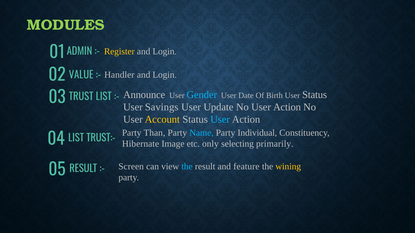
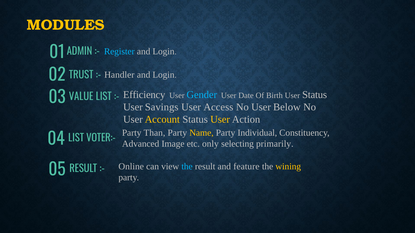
MODULES colour: light green -> yellow (66, 25)
Register colour: yellow -> light blue (119, 51)
VALUE: VALUE -> TRUST (81, 75)
TRUST: TRUST -> VALUE (81, 97)
Announce: Announce -> Efficiency (144, 95)
Update: Update -> Access (218, 107)
No User Action: Action -> Below (287, 107)
User colour: light blue -> yellow (220, 120)
Name colour: light blue -> yellow (201, 133)
TRUST:-: TRUST:- -> VOTER:- (101, 138)
Hibernate: Hibernate -> Advanced (141, 144)
Screen: Screen -> Online (131, 167)
